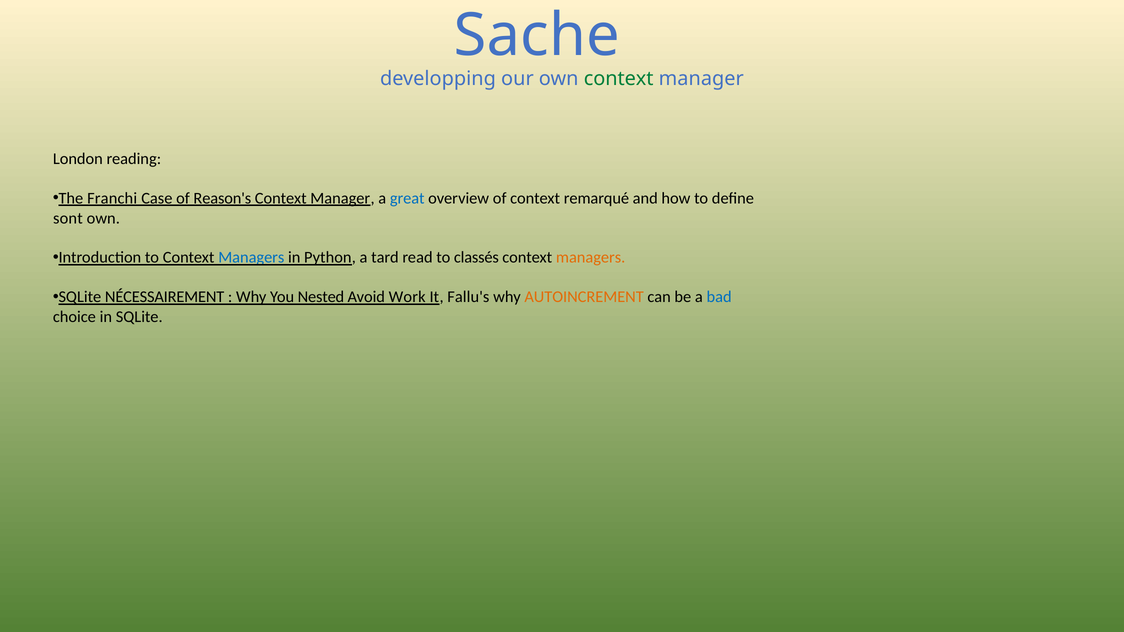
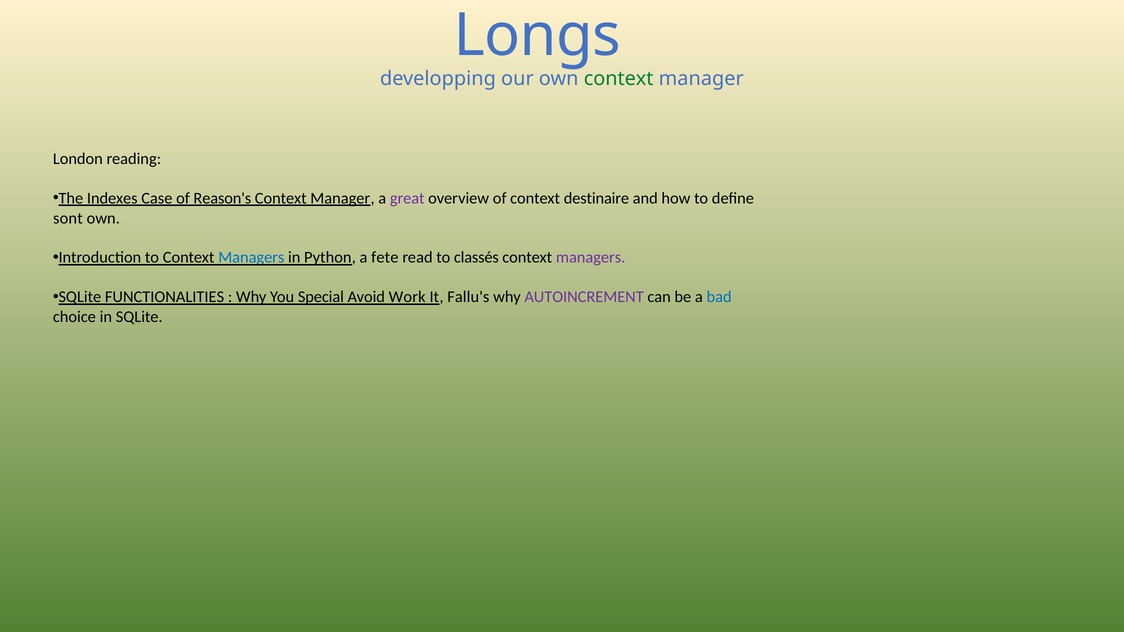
Sache: Sache -> Longs (537, 36)
Franchi: Franchi -> Indexes (112, 198)
great colour: blue -> purple (407, 198)
remarqué: remarqué -> destinaire (596, 198)
tard: tard -> fete (385, 258)
managers colour: orange -> purple (591, 258)
NÉCESSAIREMENT: NÉCESSAIREMENT -> FUNCTIONALITIES (165, 297)
Nested: Nested -> Special (321, 297)
AUTOINCREMENT colour: orange -> purple (584, 297)
